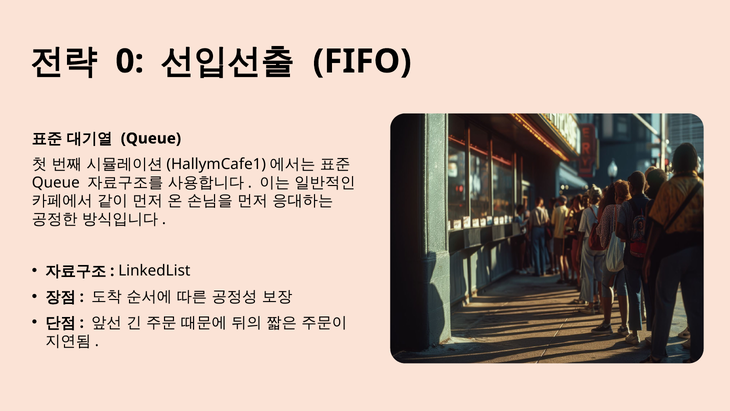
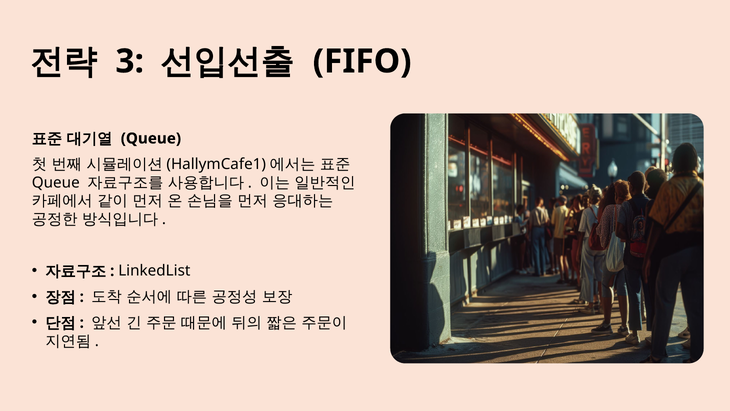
0: 0 -> 3 (130, 61)
